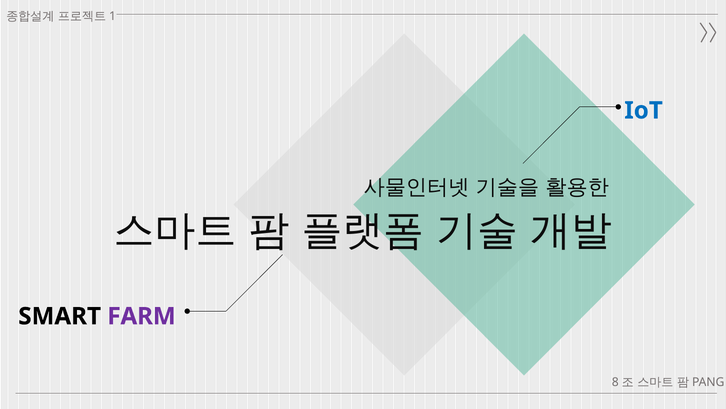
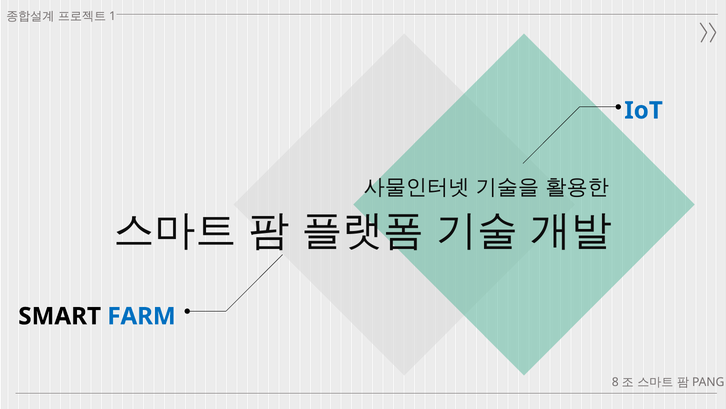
FARM colour: purple -> blue (142, 316)
